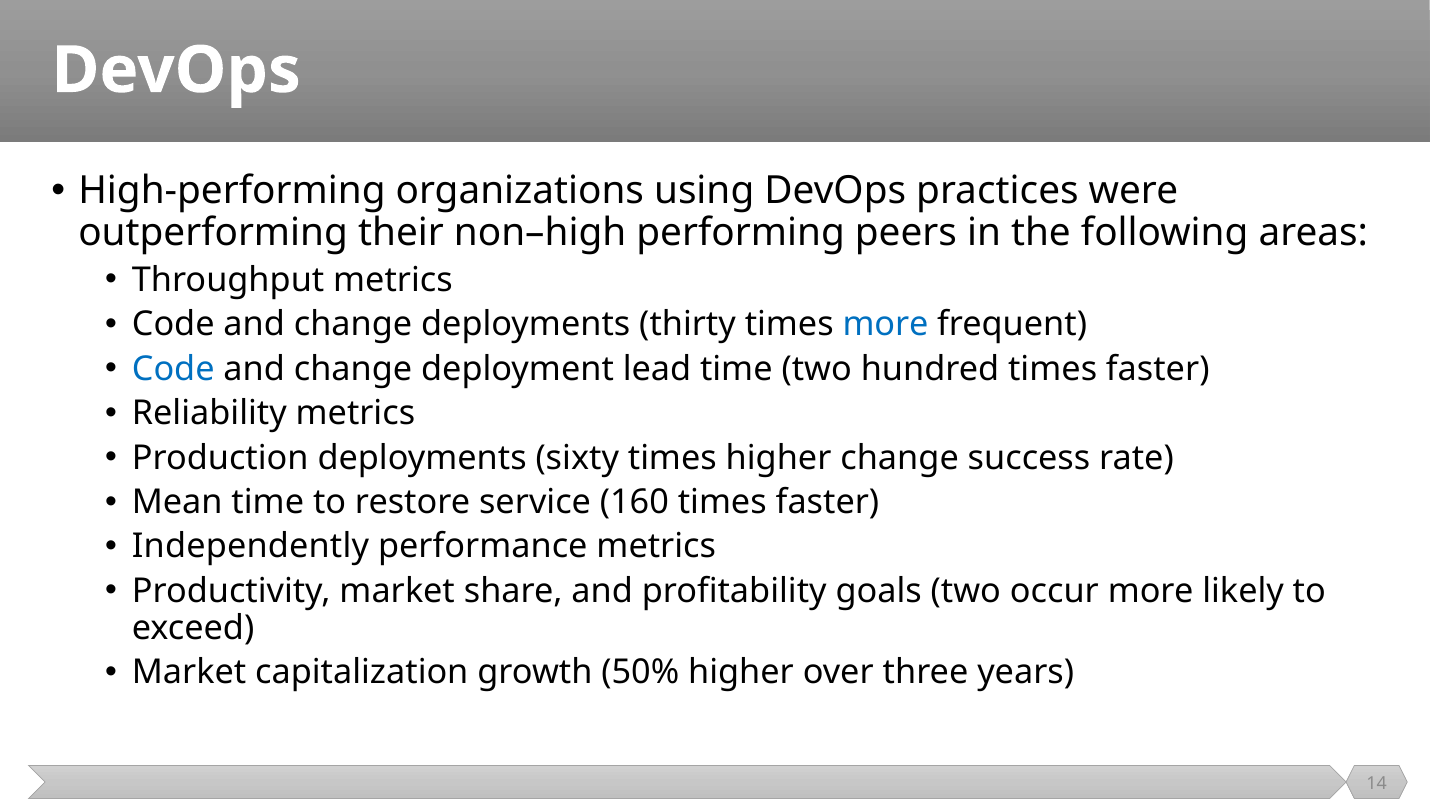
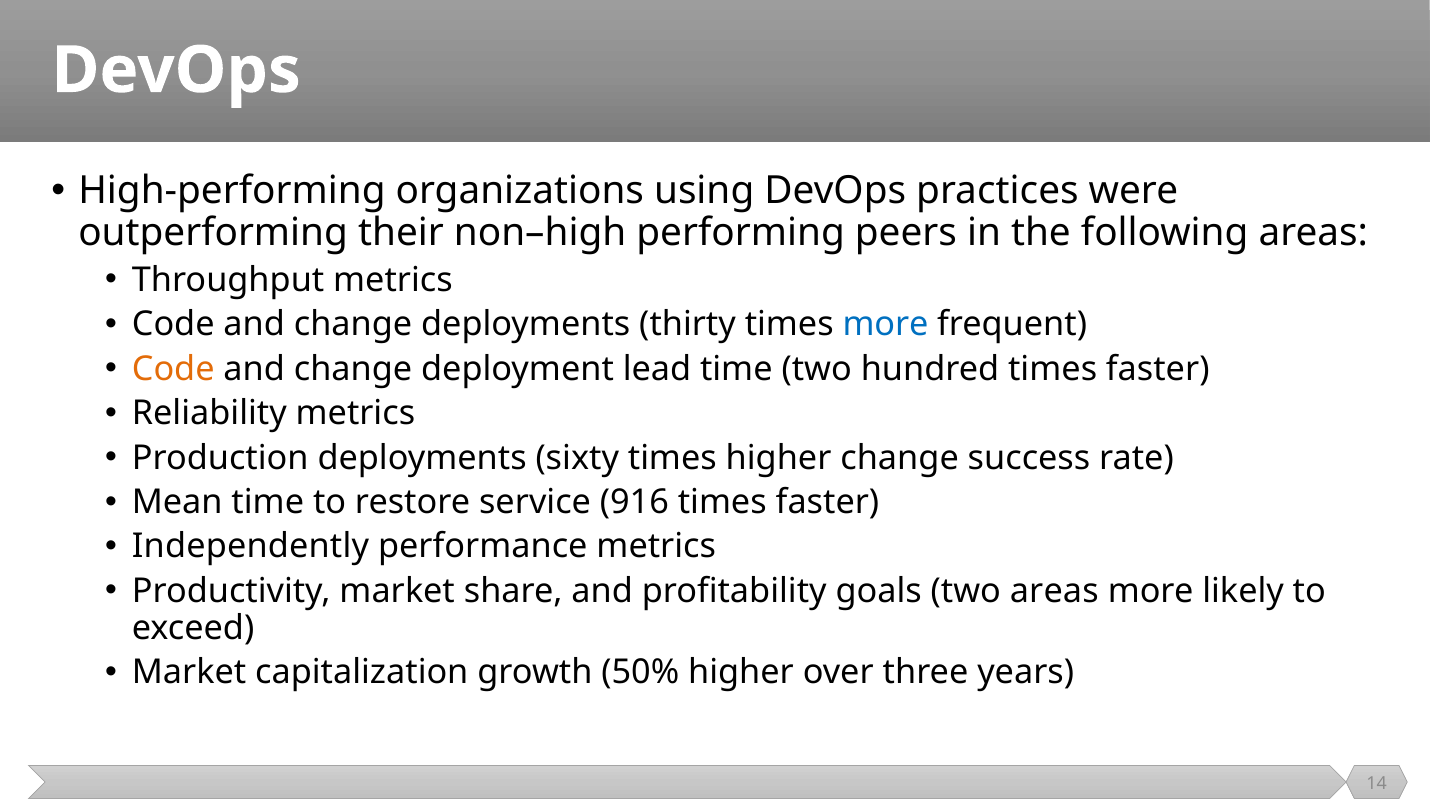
Code colour: blue -> orange (173, 369)
160: 160 -> 916 (634, 502)
two occur: occur -> areas (1054, 591)
